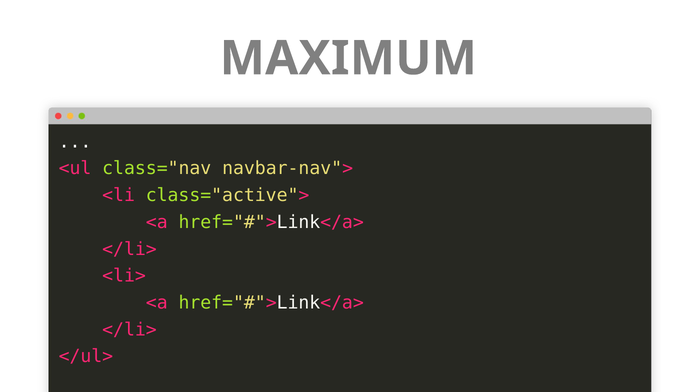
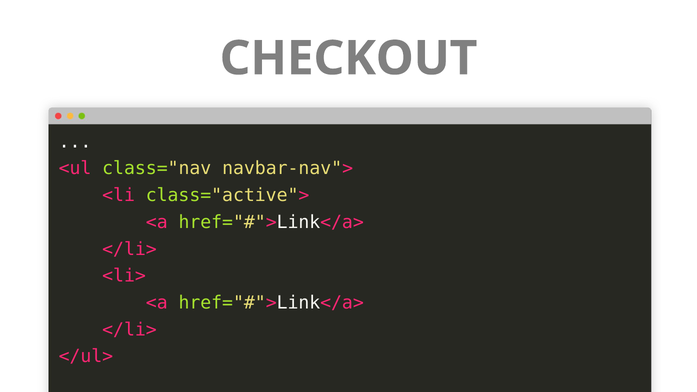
MAXIMUM: MAXIMUM -> CHECKOUT (349, 58)
